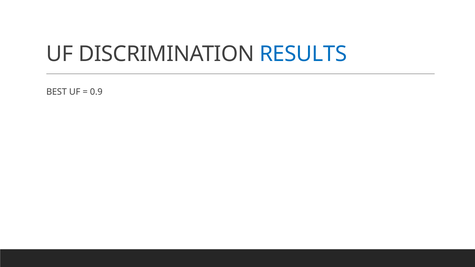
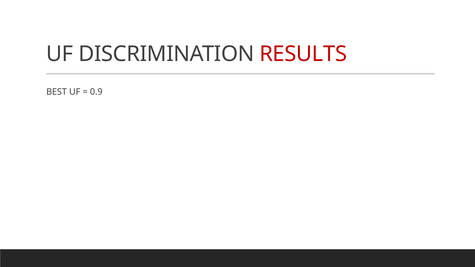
RESULTS colour: blue -> red (303, 54)
